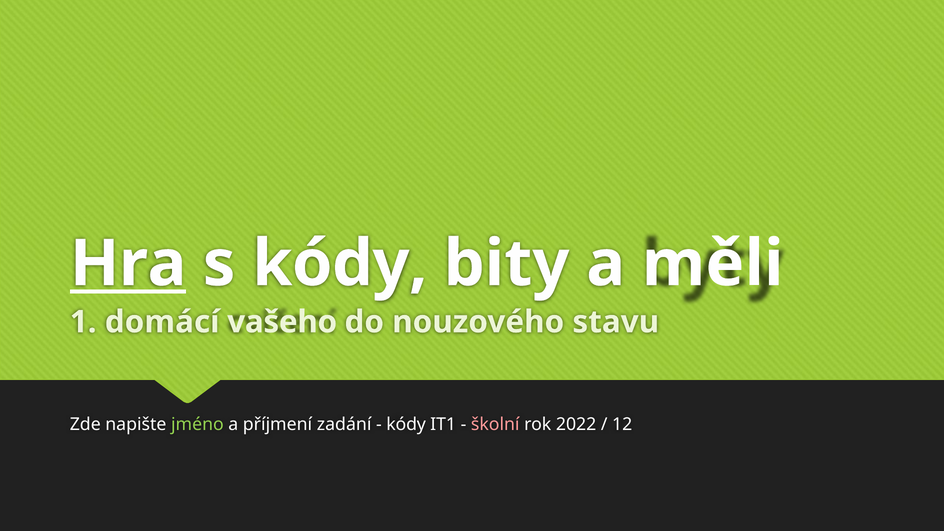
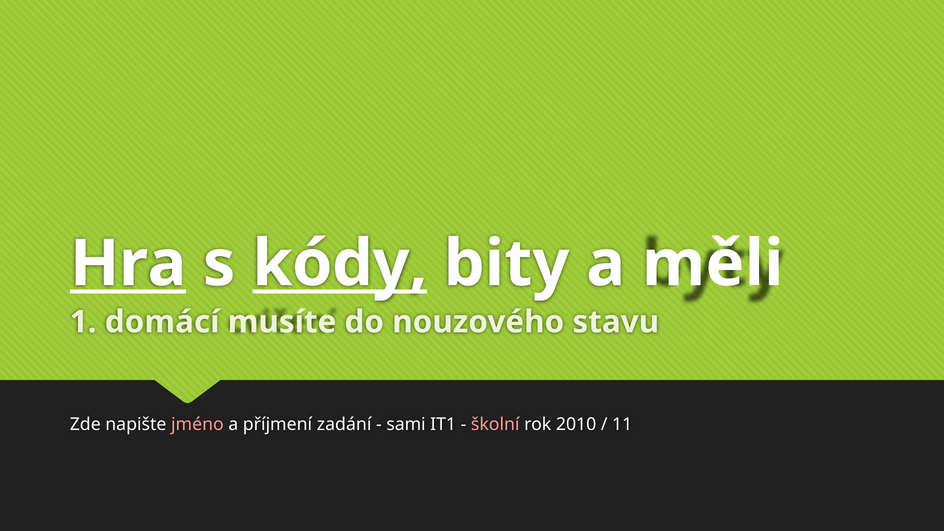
kódy underline: none -> present (340, 264)
vašeho: vašeho -> musíte (282, 322)
jméno colour: light green -> pink (197, 424)
kódy: kódy -> sami (406, 424)
2022: 2022 -> 2010 (576, 424)
12: 12 -> 11 (622, 424)
